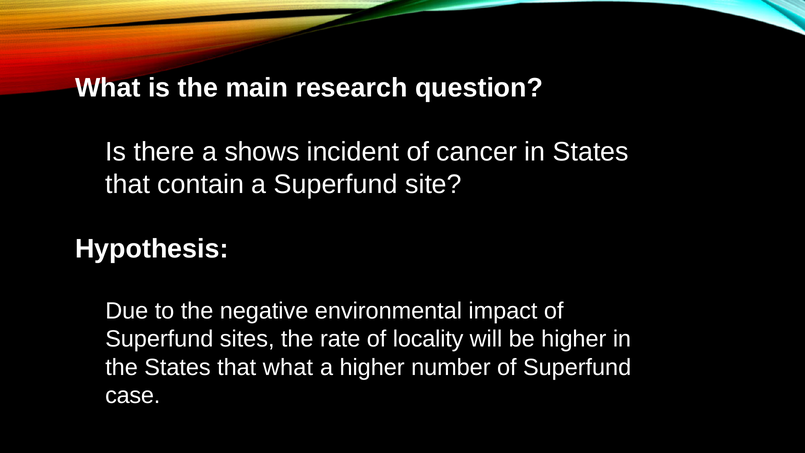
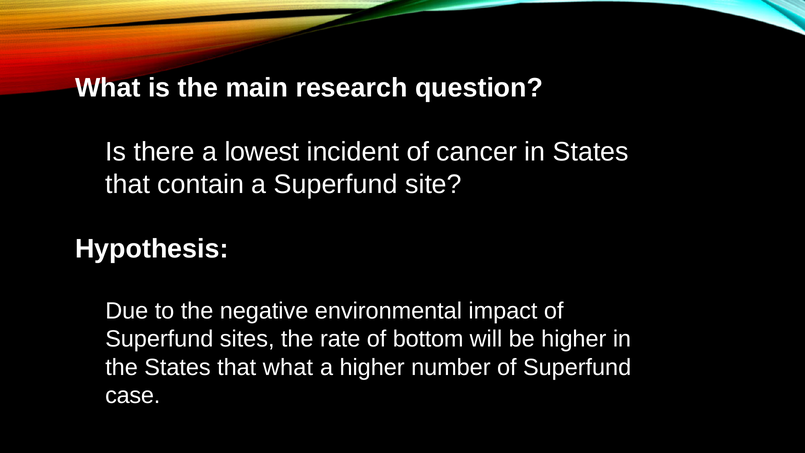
shows: shows -> lowest (262, 152)
locality: locality -> bottom (428, 339)
